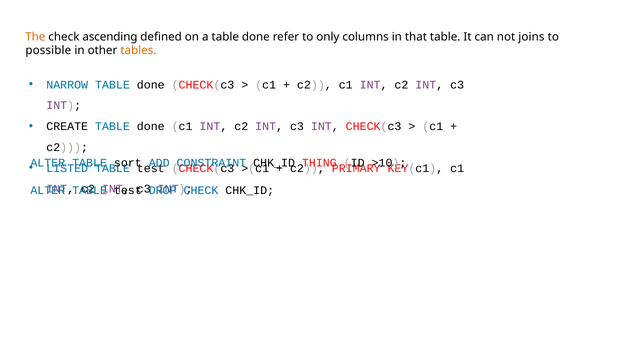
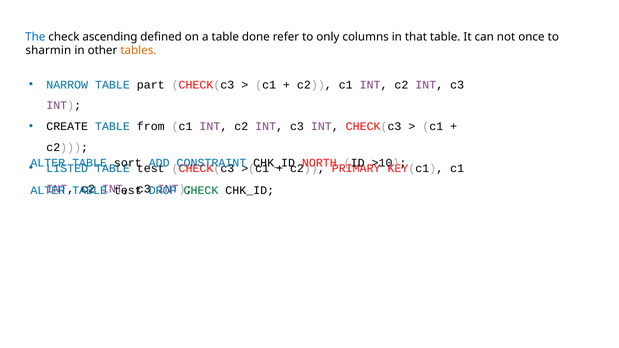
The colour: orange -> blue (35, 37)
joins: joins -> once (531, 37)
possible: possible -> sharmin (48, 51)
done: done -> part (151, 85)
done: done -> from (151, 127)
THING: THING -> NORTH (319, 163)
CHECK colour: blue -> green (201, 191)
